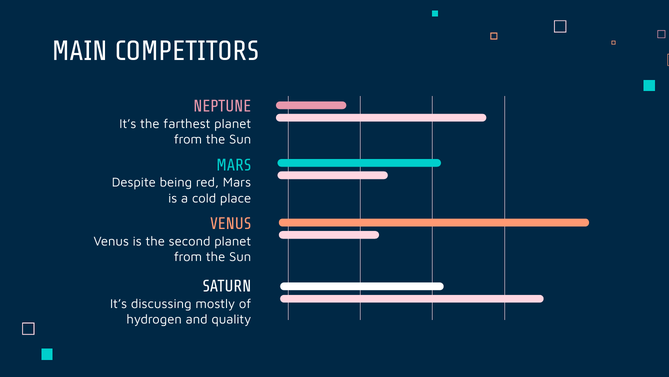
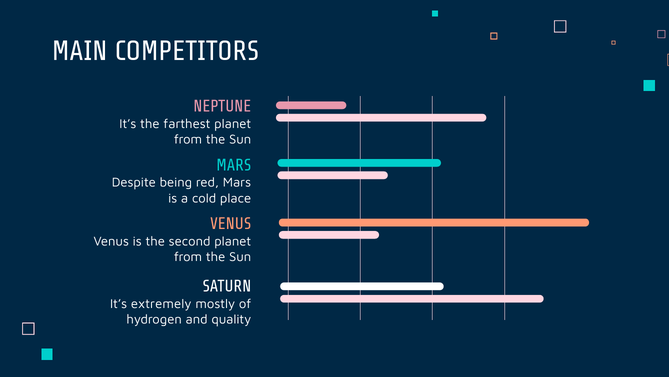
discussing: discussing -> extremely (161, 303)
